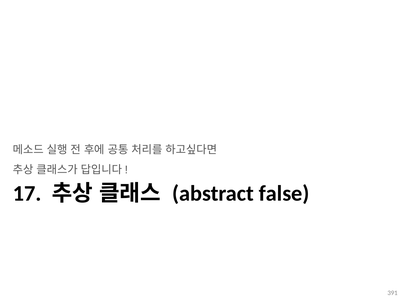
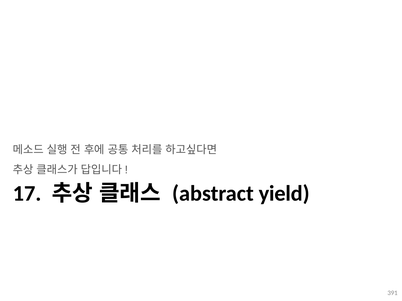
false: false -> yield (284, 194)
